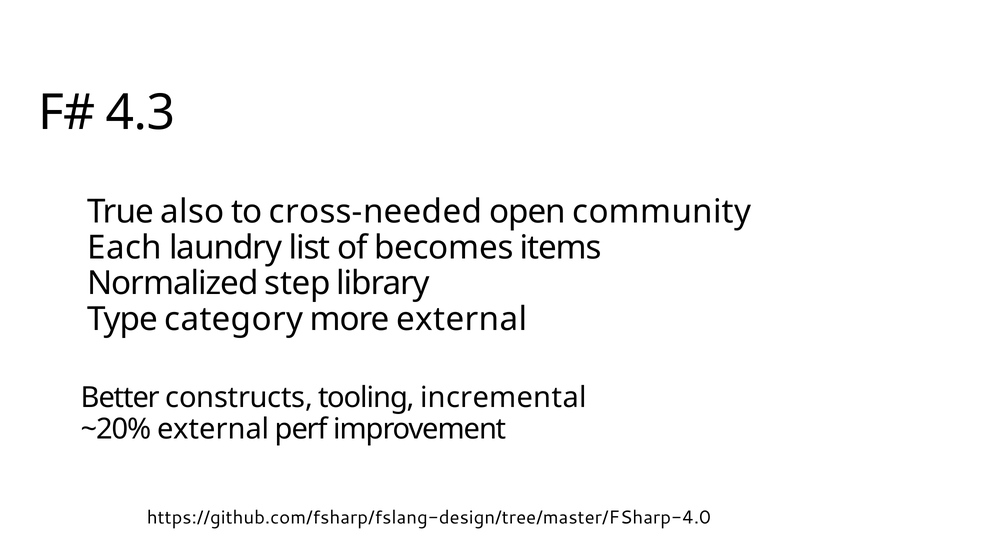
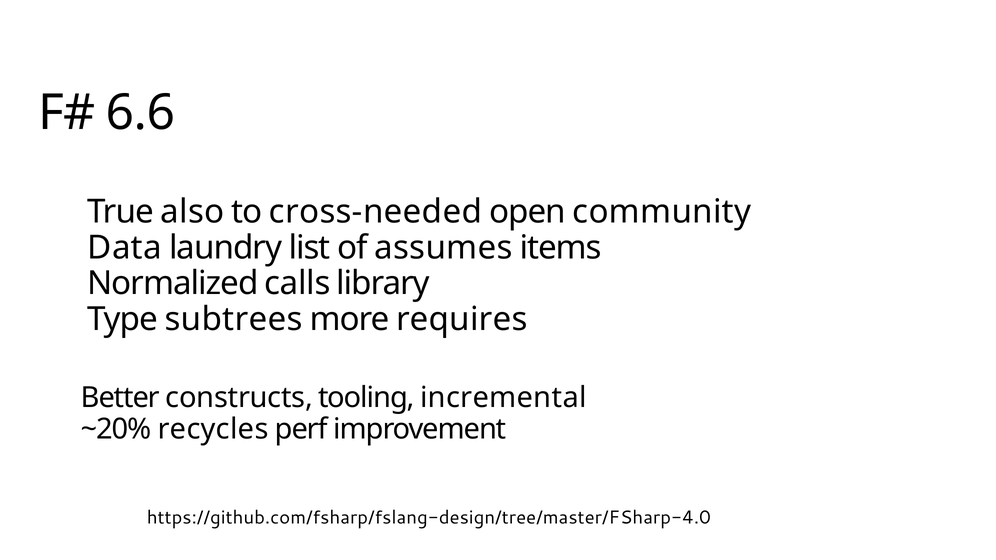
4.3: 4.3 -> 6.6 (140, 113)
Each: Each -> Data (125, 248)
becomes: becomes -> assumes (443, 248)
step: step -> calls (297, 284)
category: category -> subtrees (234, 319)
more external: external -> requires (462, 319)
~20% external: external -> recycles (213, 429)
